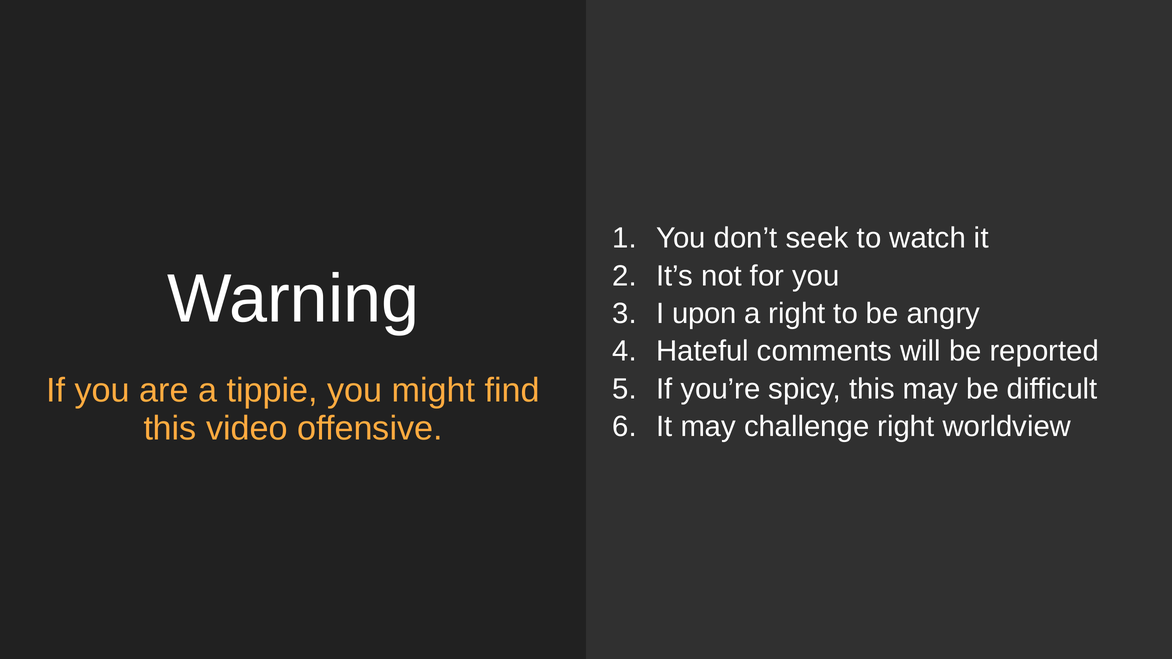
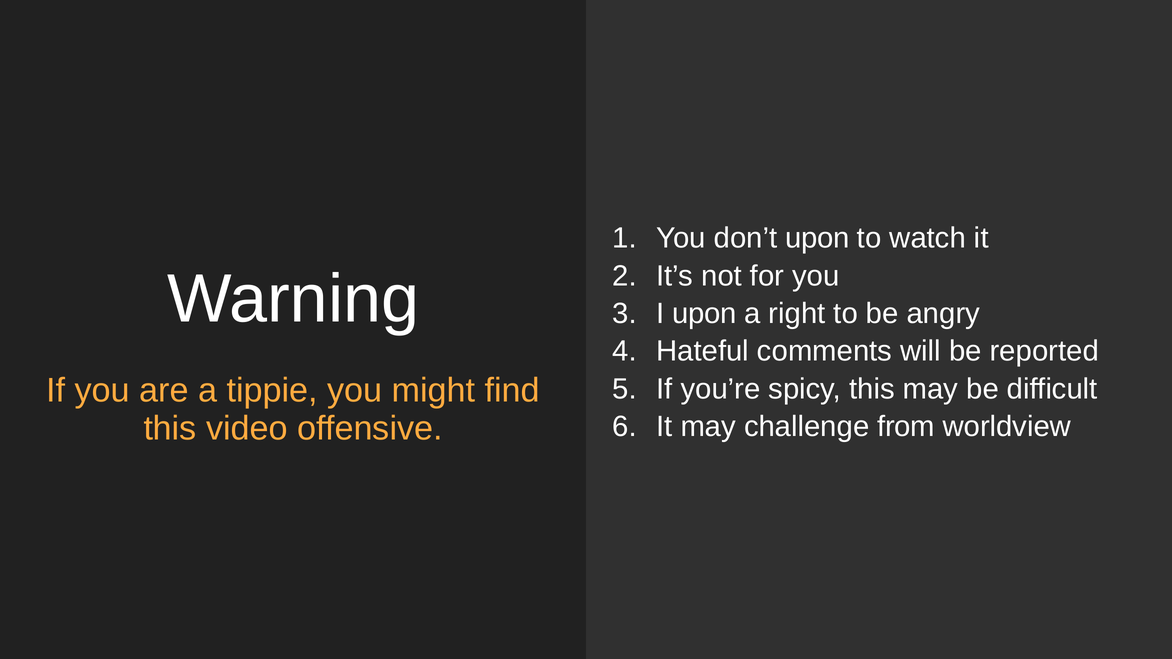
don’t seek: seek -> upon (817, 238)
challenge right: right -> from (906, 427)
